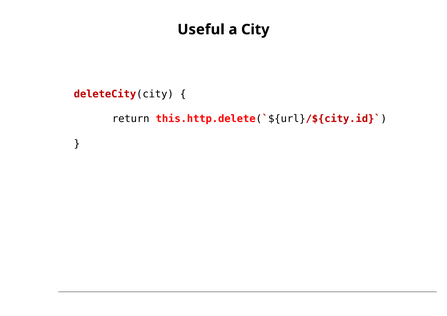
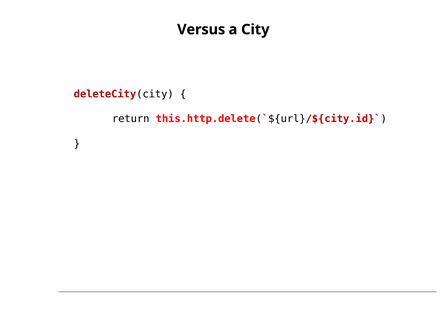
Useful: Useful -> Versus (201, 30)
